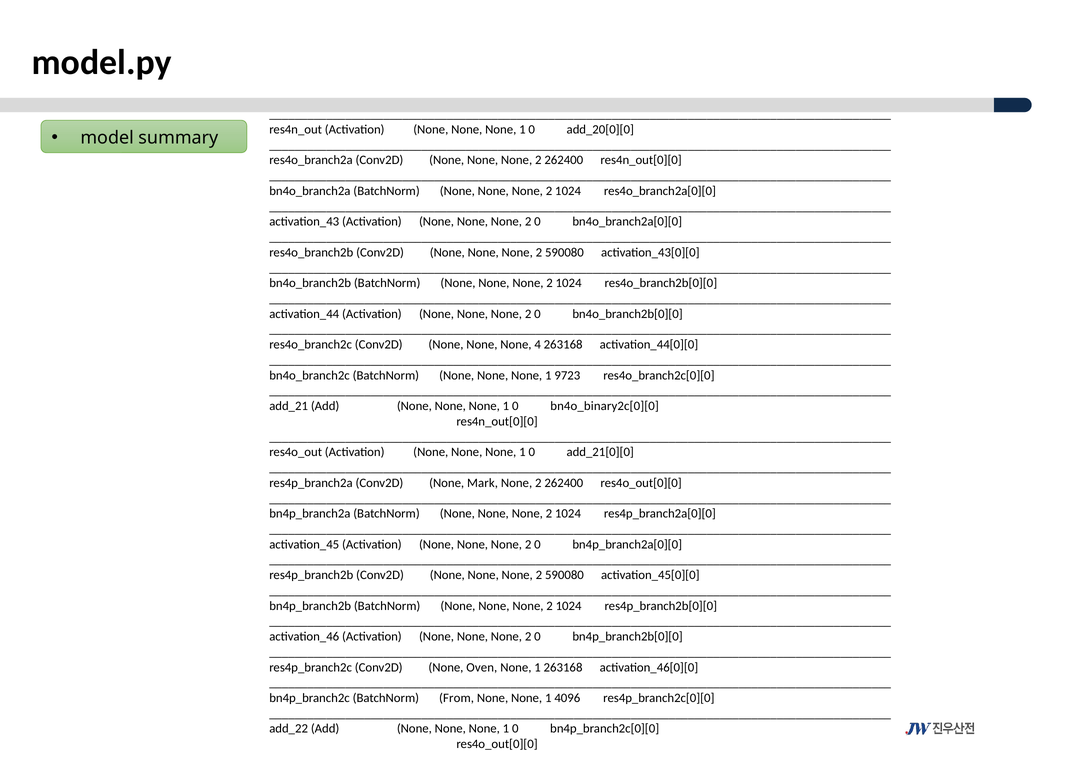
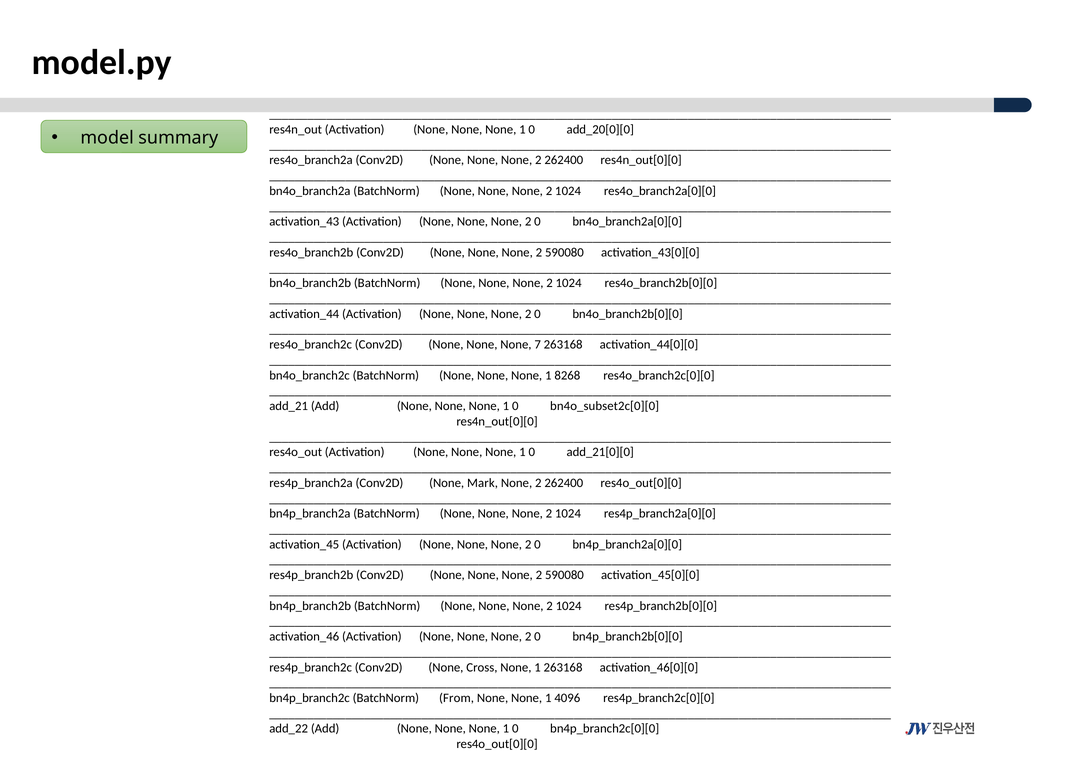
4: 4 -> 7 (538, 345)
9723: 9723 -> 8268 (567, 376)
bn4o_binary2c[0][0: bn4o_binary2c[0][0 -> bn4o_subset2c[0][0 (605, 406)
Oven: Oven -> Cross (482, 668)
